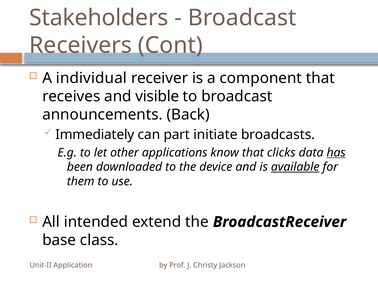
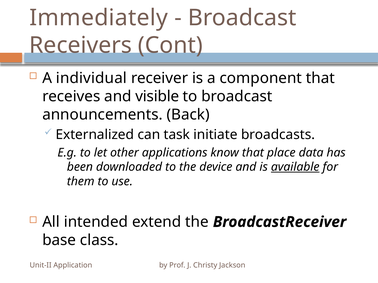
Stakeholders: Stakeholders -> Immediately (99, 18)
Immediately: Immediately -> Externalized (95, 135)
part: part -> task (177, 135)
clicks: clicks -> place (281, 153)
has underline: present -> none (336, 153)
